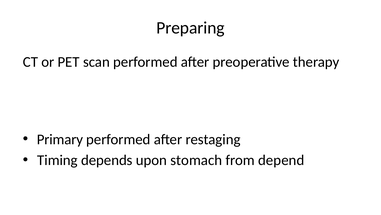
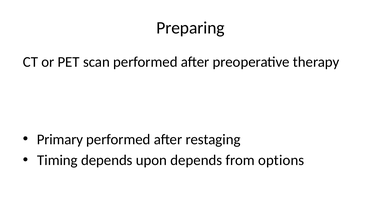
upon stomach: stomach -> depends (196, 160)
depend: depend -> options (281, 160)
